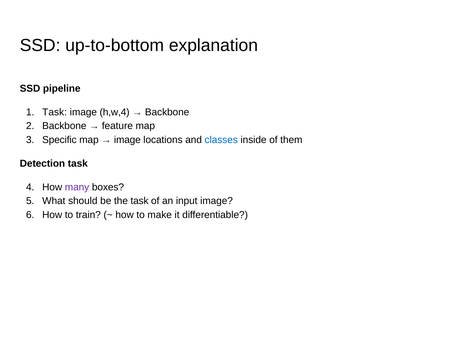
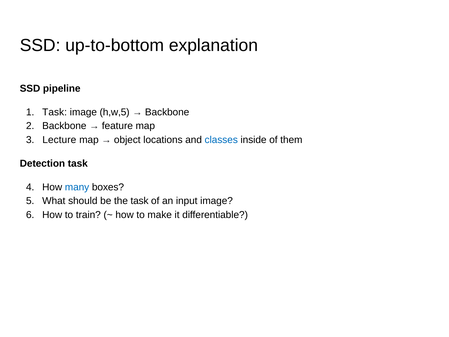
h,w,4: h,w,4 -> h,w,5 (115, 112)
Specific: Specific -> Lecture (59, 140)
image: image -> object (127, 140)
many colour: purple -> blue (77, 187)
